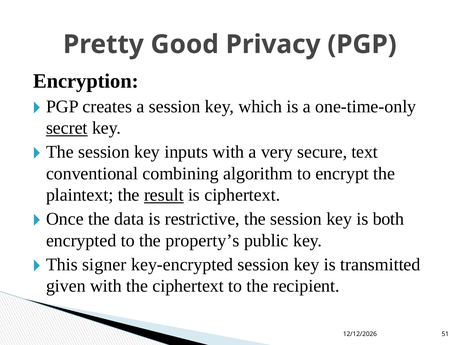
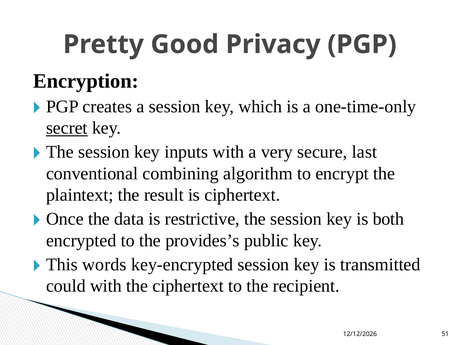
text: text -> last (364, 152)
result underline: present -> none (164, 195)
property’s: property’s -> provides’s (202, 241)
signer: signer -> words (104, 265)
given: given -> could (66, 286)
